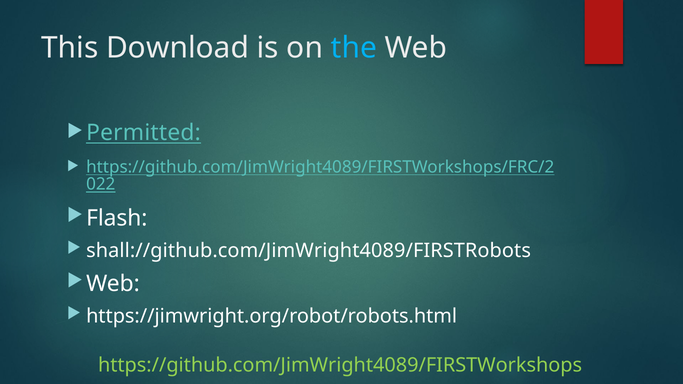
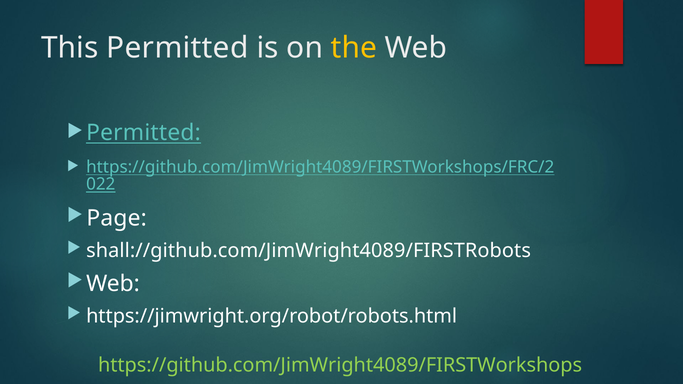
This Download: Download -> Permitted (177, 48)
the colour: light blue -> yellow (354, 48)
Flash: Flash -> Page (117, 218)
